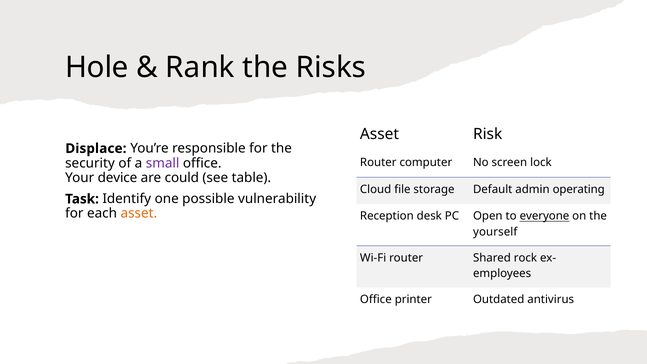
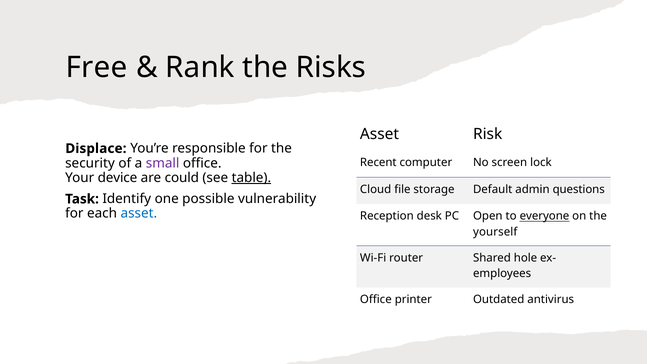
Hole: Hole -> Free (97, 67)
Router: Router -> Recent (378, 162)
table underline: none -> present (251, 178)
operating: operating -> questions (579, 189)
asset colour: orange -> blue (139, 214)
rock: rock -> hole (525, 258)
